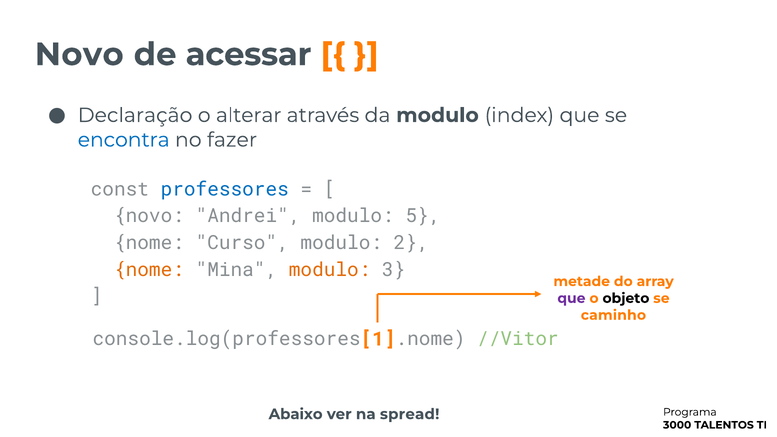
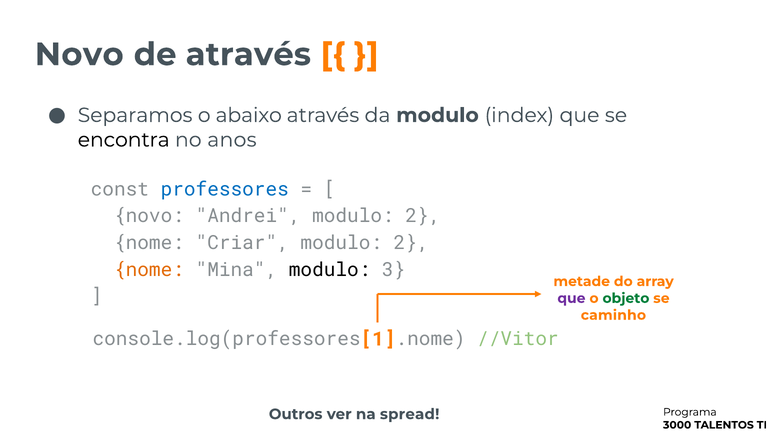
de acessar: acessar -> através (248, 55)
Declaração: Declaração -> Separamos (135, 115)
alterar: alterar -> abaixo (249, 115)
encontra colour: blue -> black (124, 140)
fazer: fazer -> anos (232, 140)
Andrei modulo 5: 5 -> 2 (423, 216)
Curso: Curso -> Criar (242, 243)
modulo colour: orange -> black (330, 270)
objeto colour: black -> green (626, 298)
Abaixo: Abaixo -> Outros (296, 414)
